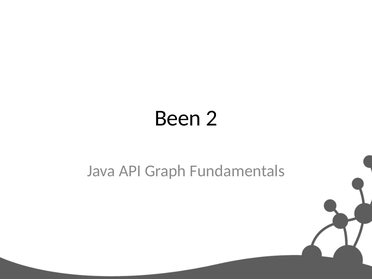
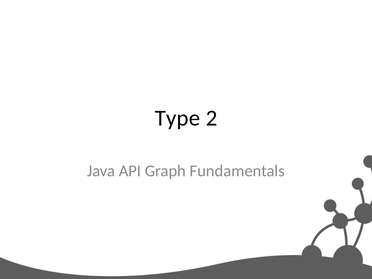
Been: Been -> Type (178, 118)
